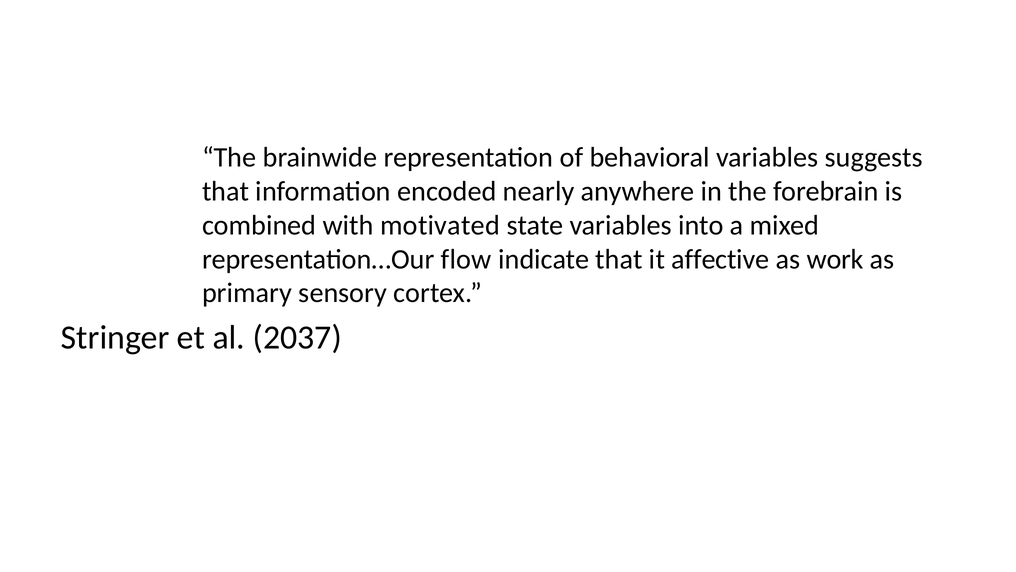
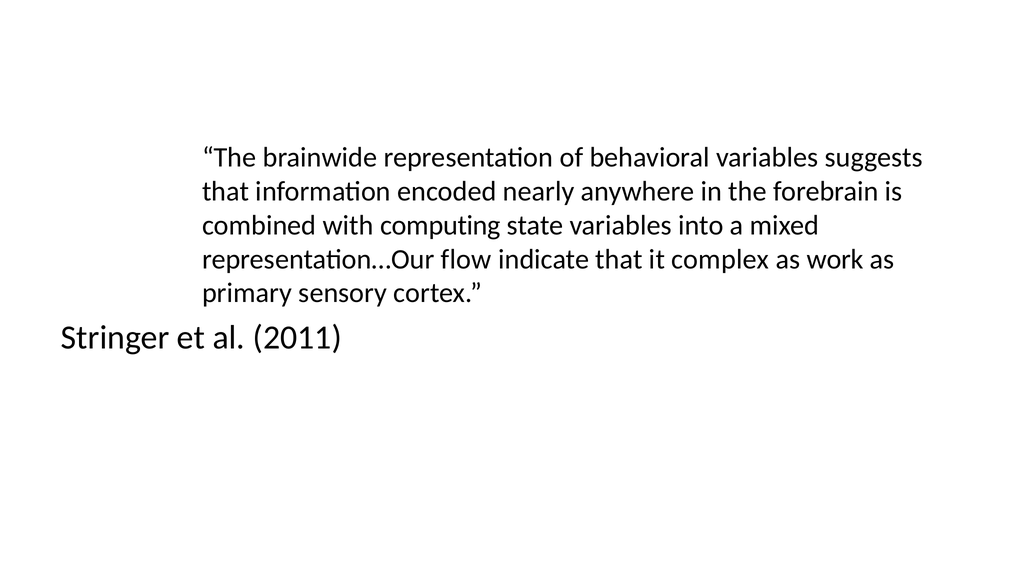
motivated: motivated -> computing (440, 225)
affective: affective -> complex (720, 259)
2037: 2037 -> 2011 (297, 337)
